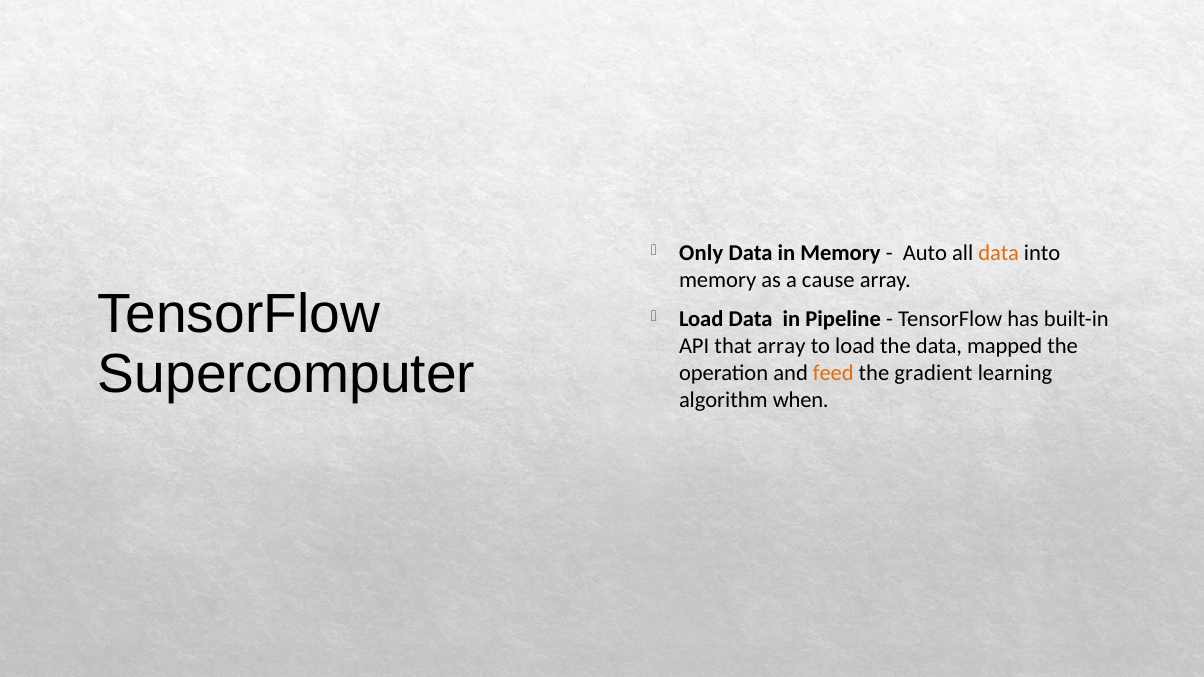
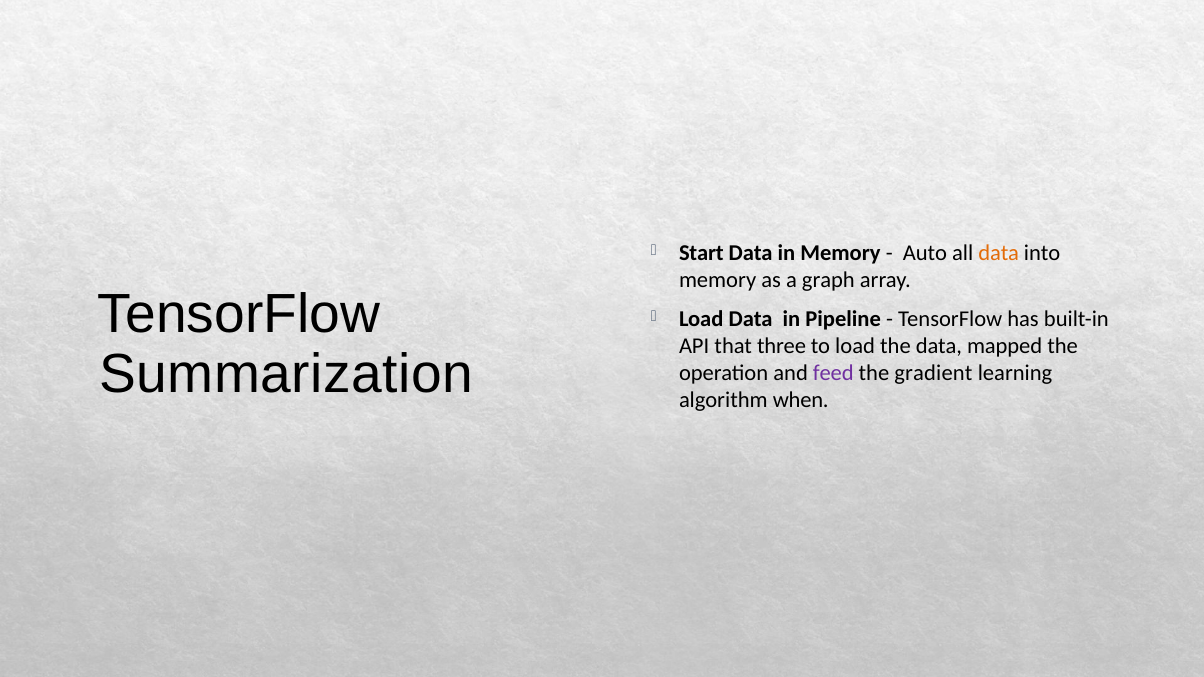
Only: Only -> Start (701, 253)
cause: cause -> graph (828, 280)
that array: array -> three (782, 346)
Supercomputer: Supercomputer -> Summarization (286, 374)
feed colour: orange -> purple (833, 374)
